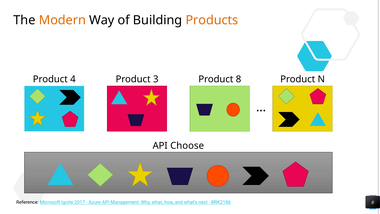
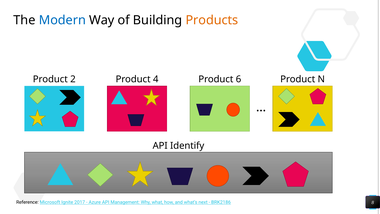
Modern colour: orange -> blue (62, 20)
4: 4 -> 2 (73, 79)
3: 3 -> 4 (156, 79)
Product 8: 8 -> 6 (239, 79)
Choose: Choose -> Identify (187, 145)
